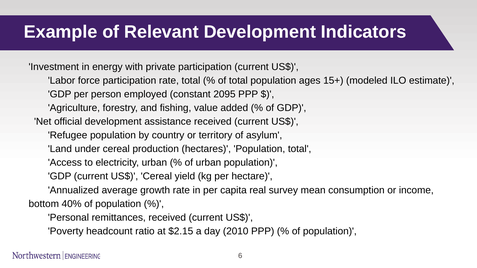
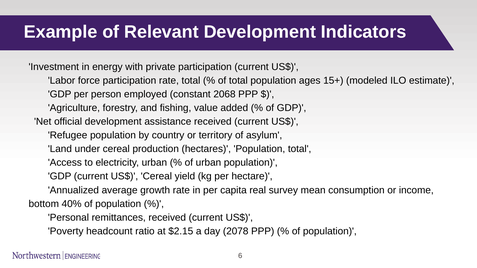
2095: 2095 -> 2068 (225, 94)
2010: 2010 -> 2078 (236, 231)
